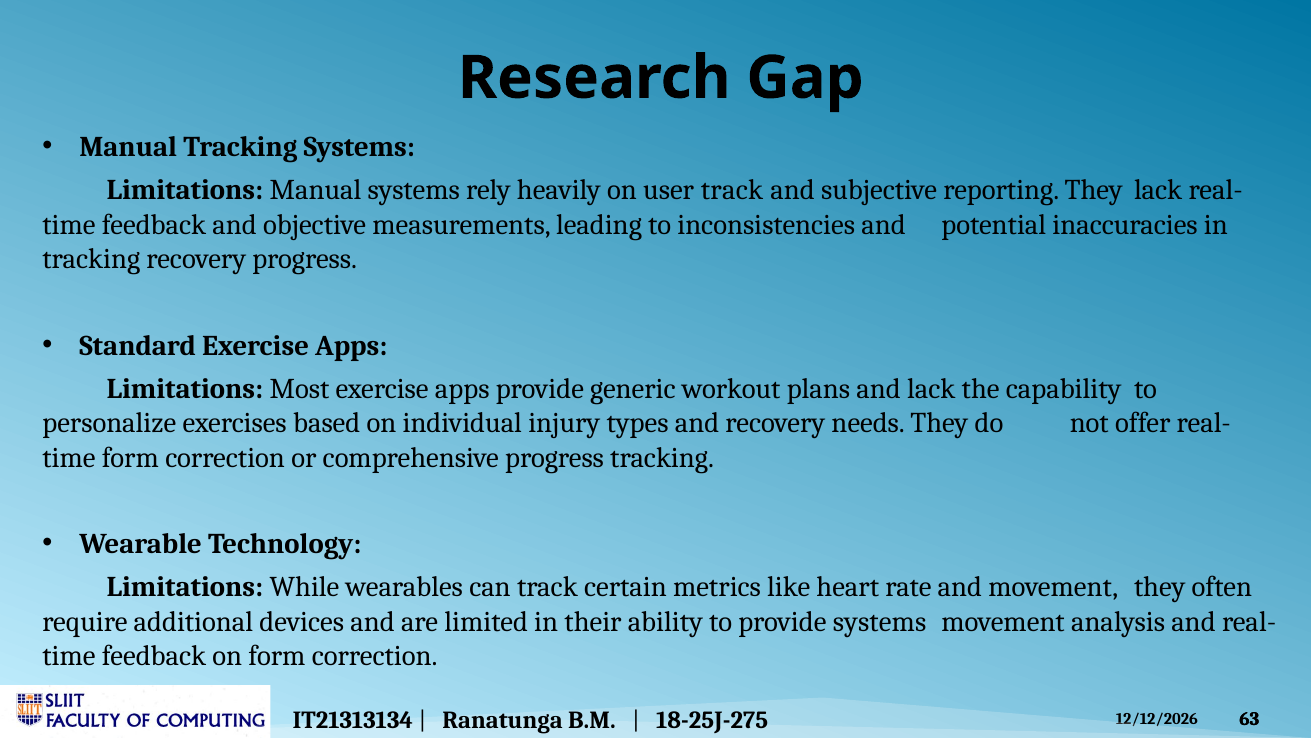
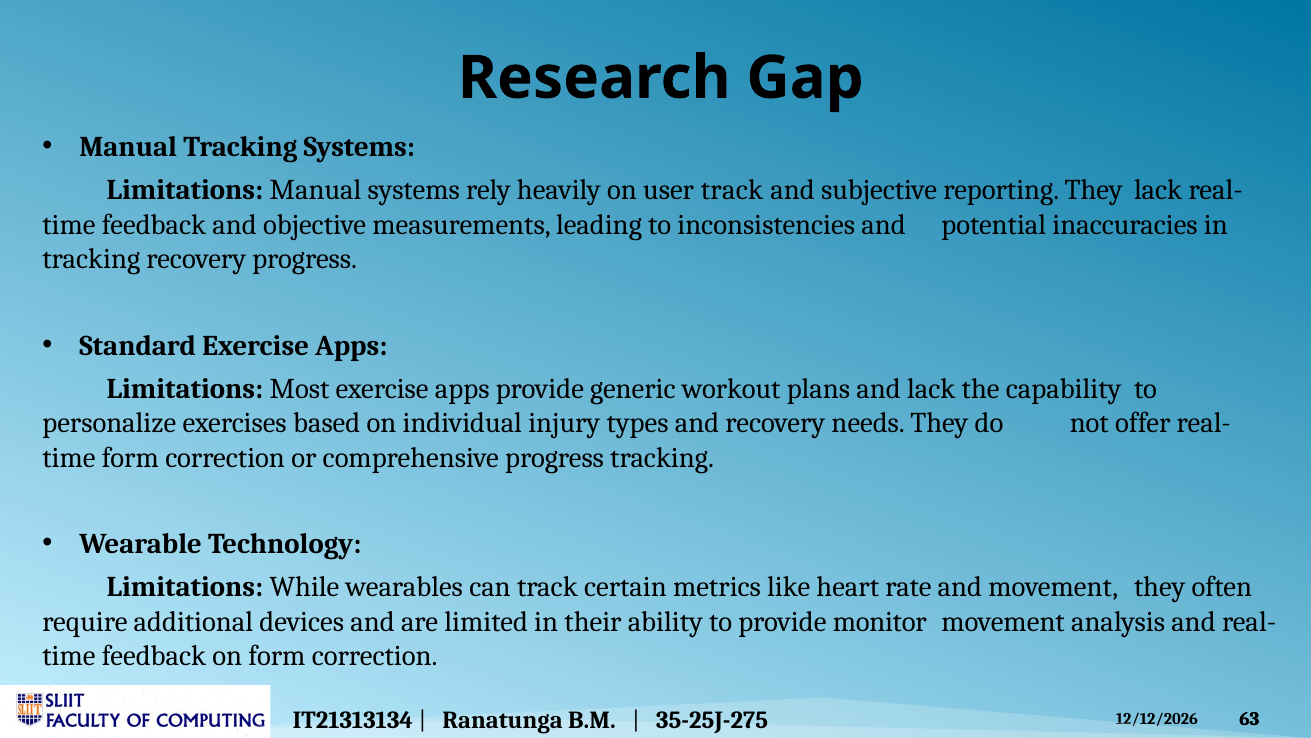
provide systems: systems -> monitor (880, 621)
18-25J-275: 18-25J-275 -> 35-25J-275 (712, 719)
